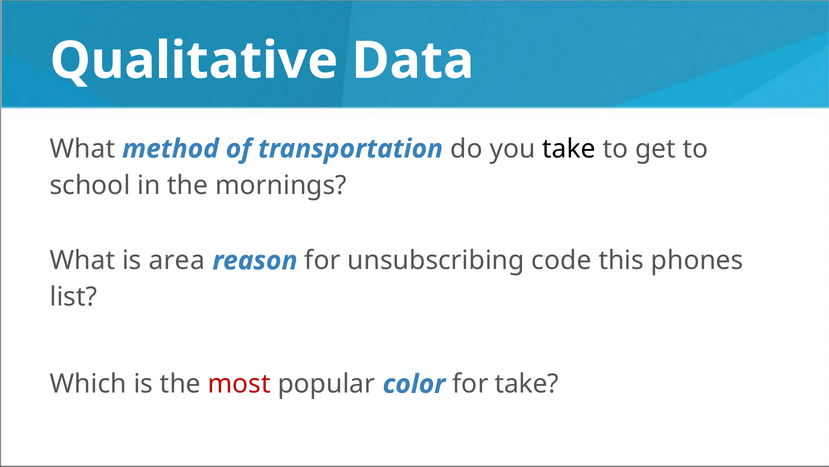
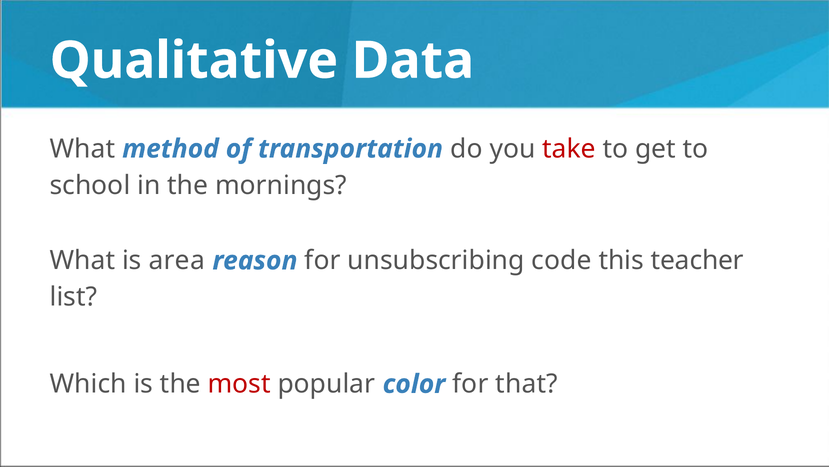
take colour: black -> red (569, 149)
phones: phones -> teacher (697, 260)
for take: take -> that (527, 384)
